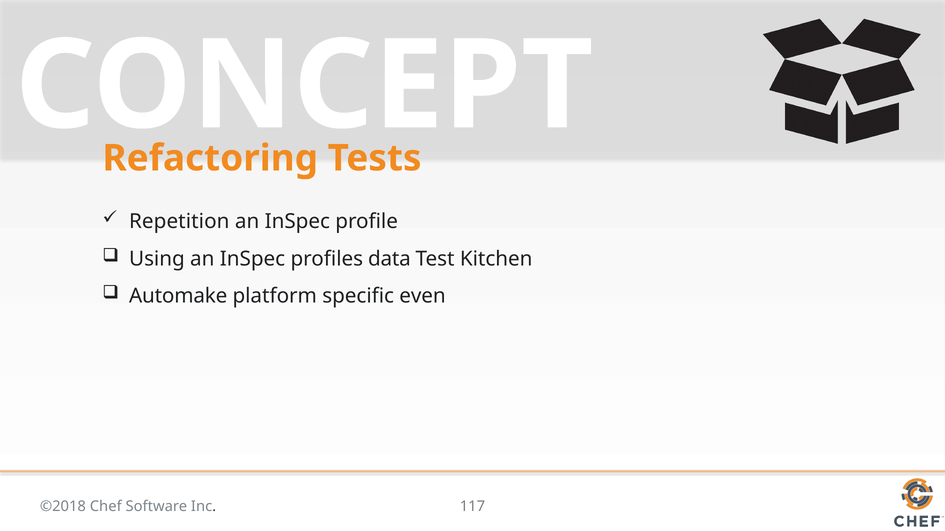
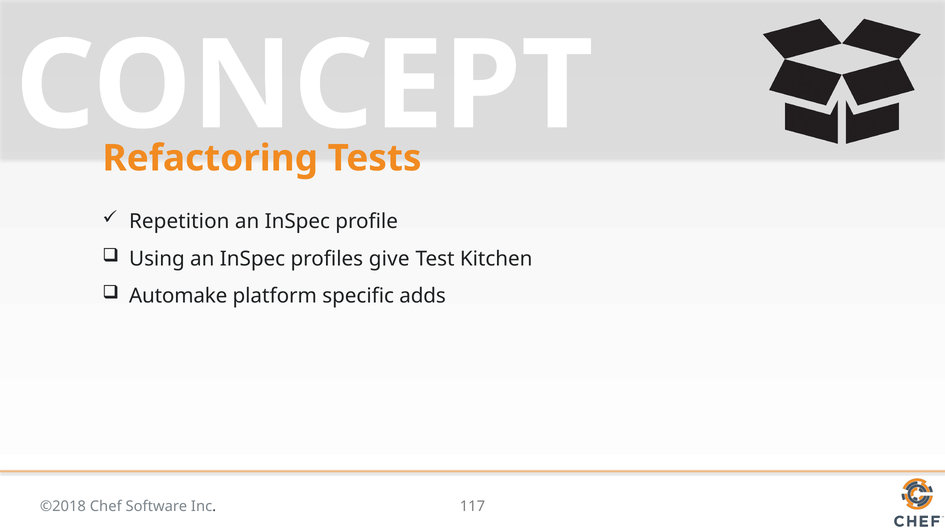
data: data -> give (389, 259)
even: even -> adds (423, 296)
